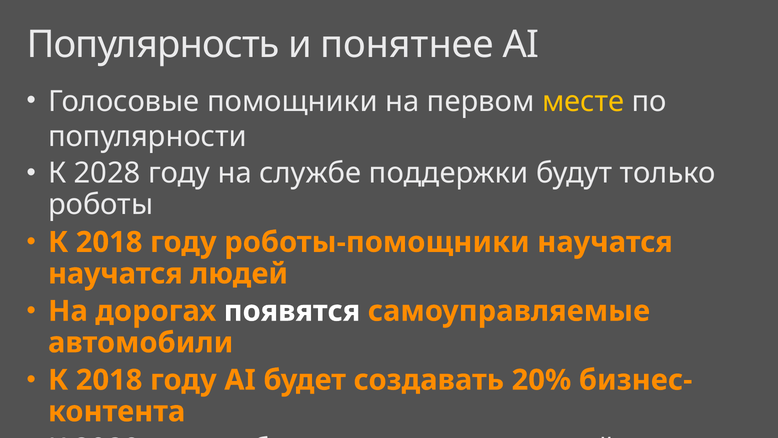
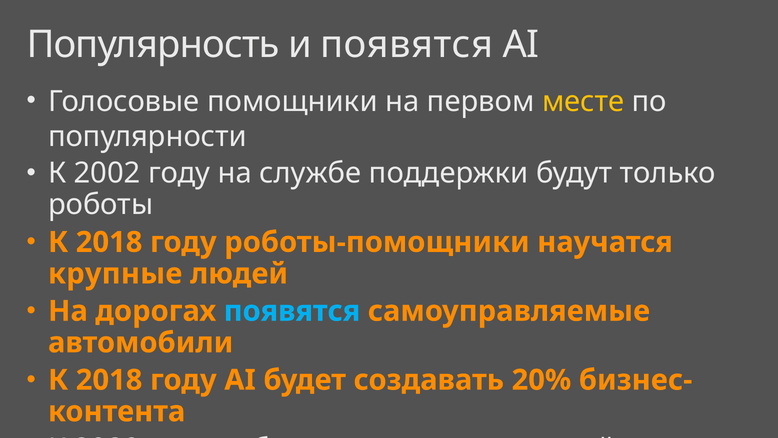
и понятнее: понятнее -> появятся (407, 45)
2028: 2028 -> 2002 (107, 173)
научатся: научатся -> крупные (115, 274)
появятся colour: white -> light blue (292, 311)
